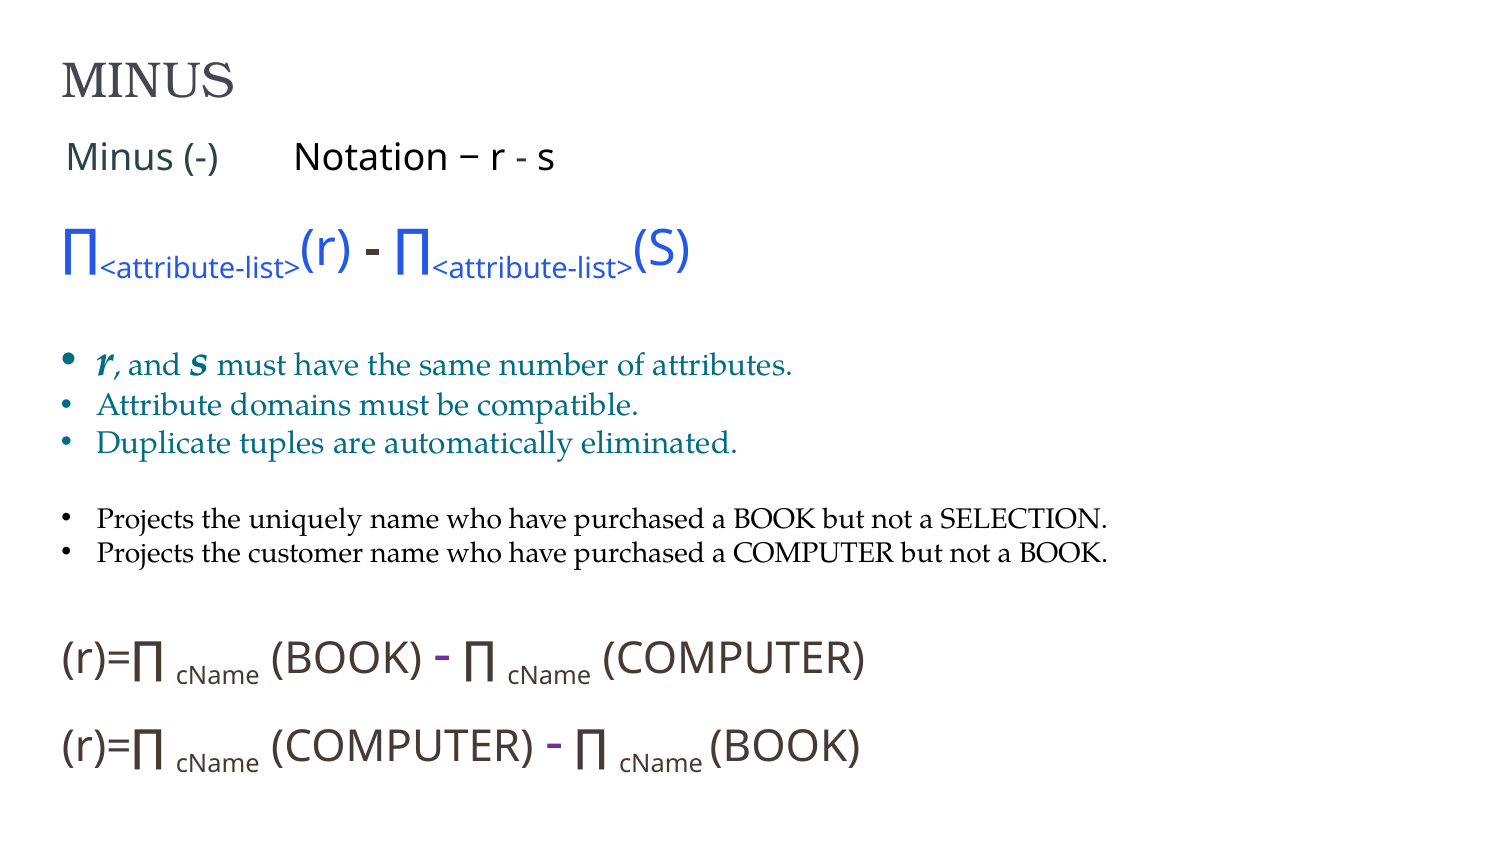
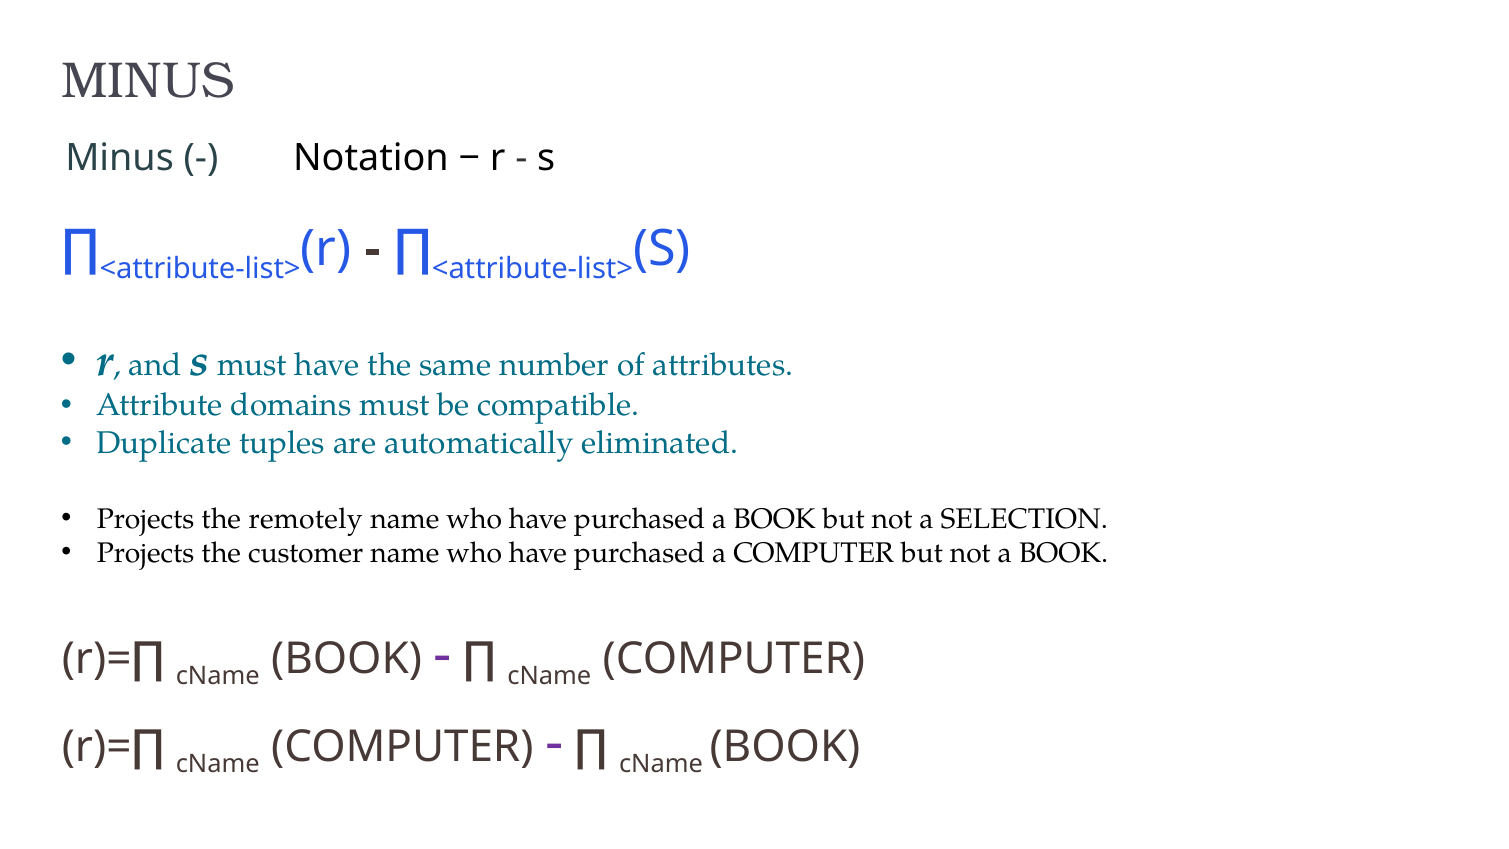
uniquely: uniquely -> remotely (306, 519)
